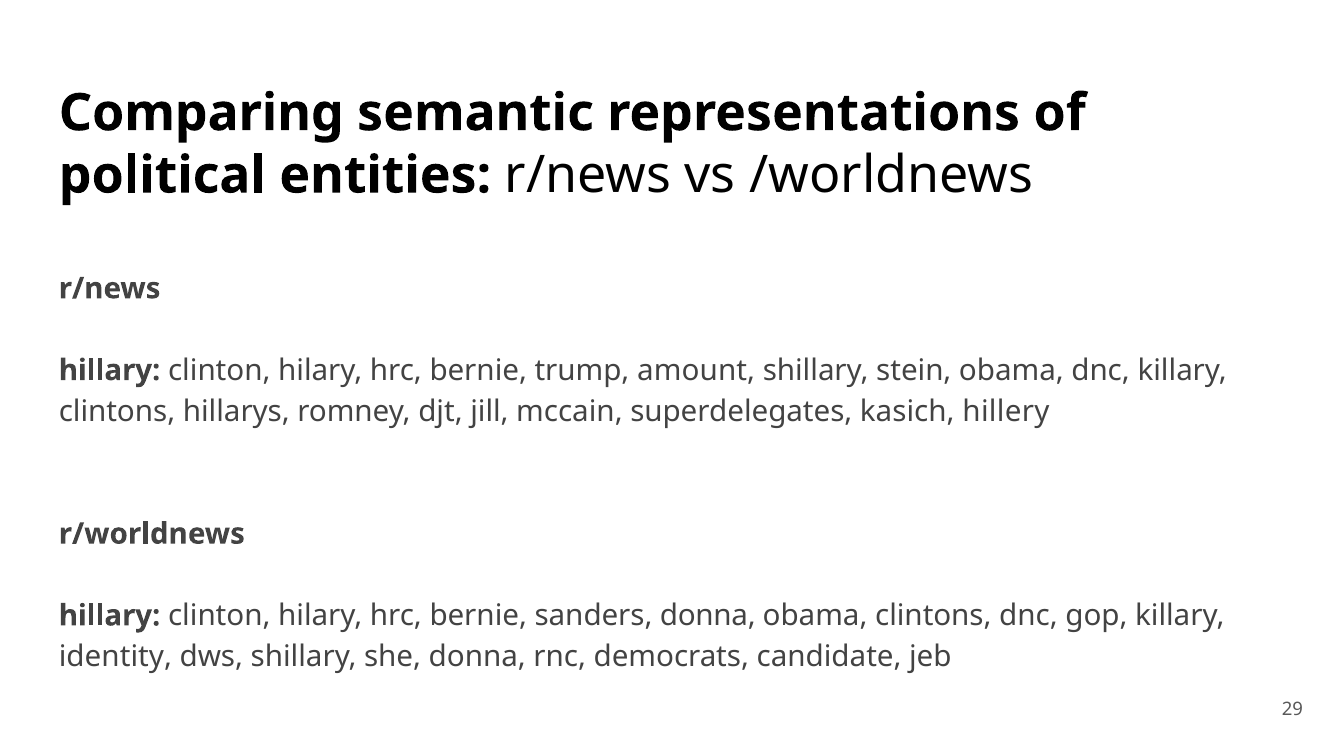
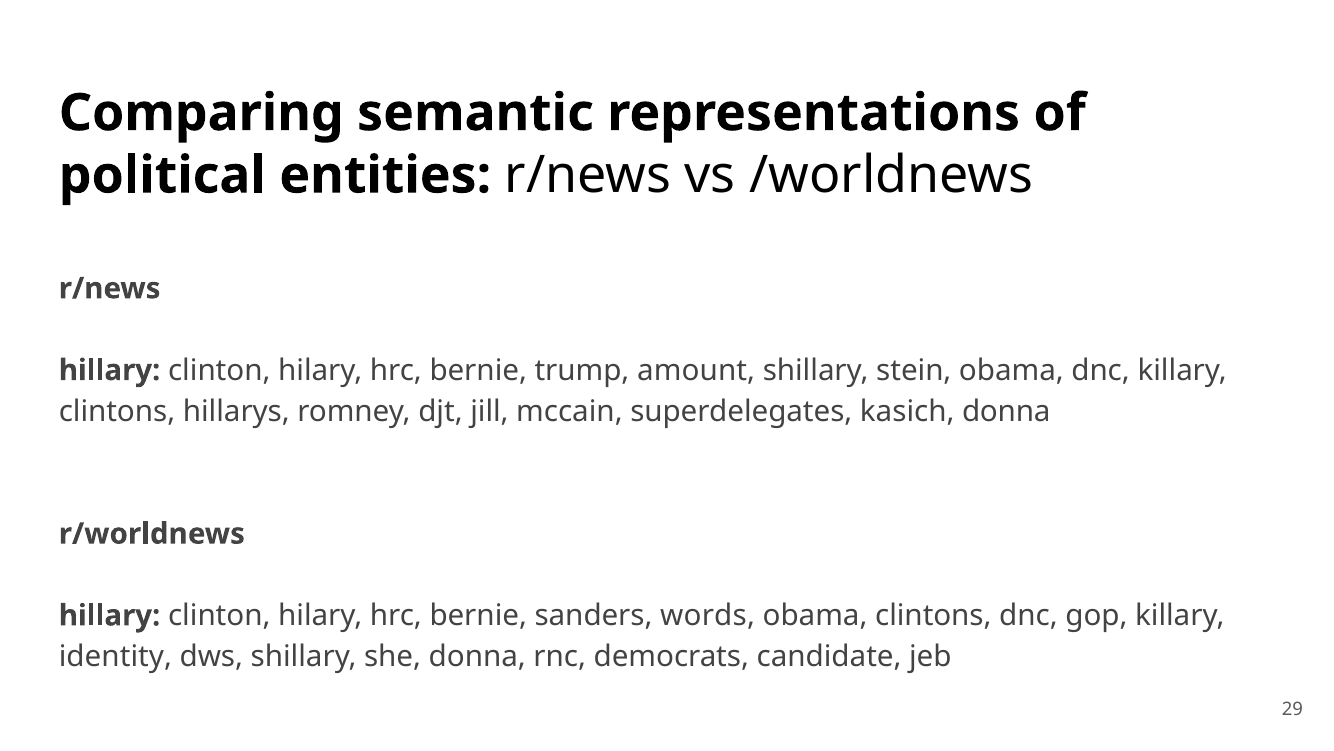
kasich hillery: hillery -> donna (1006, 411)
sanders donna: donna -> words (708, 615)
